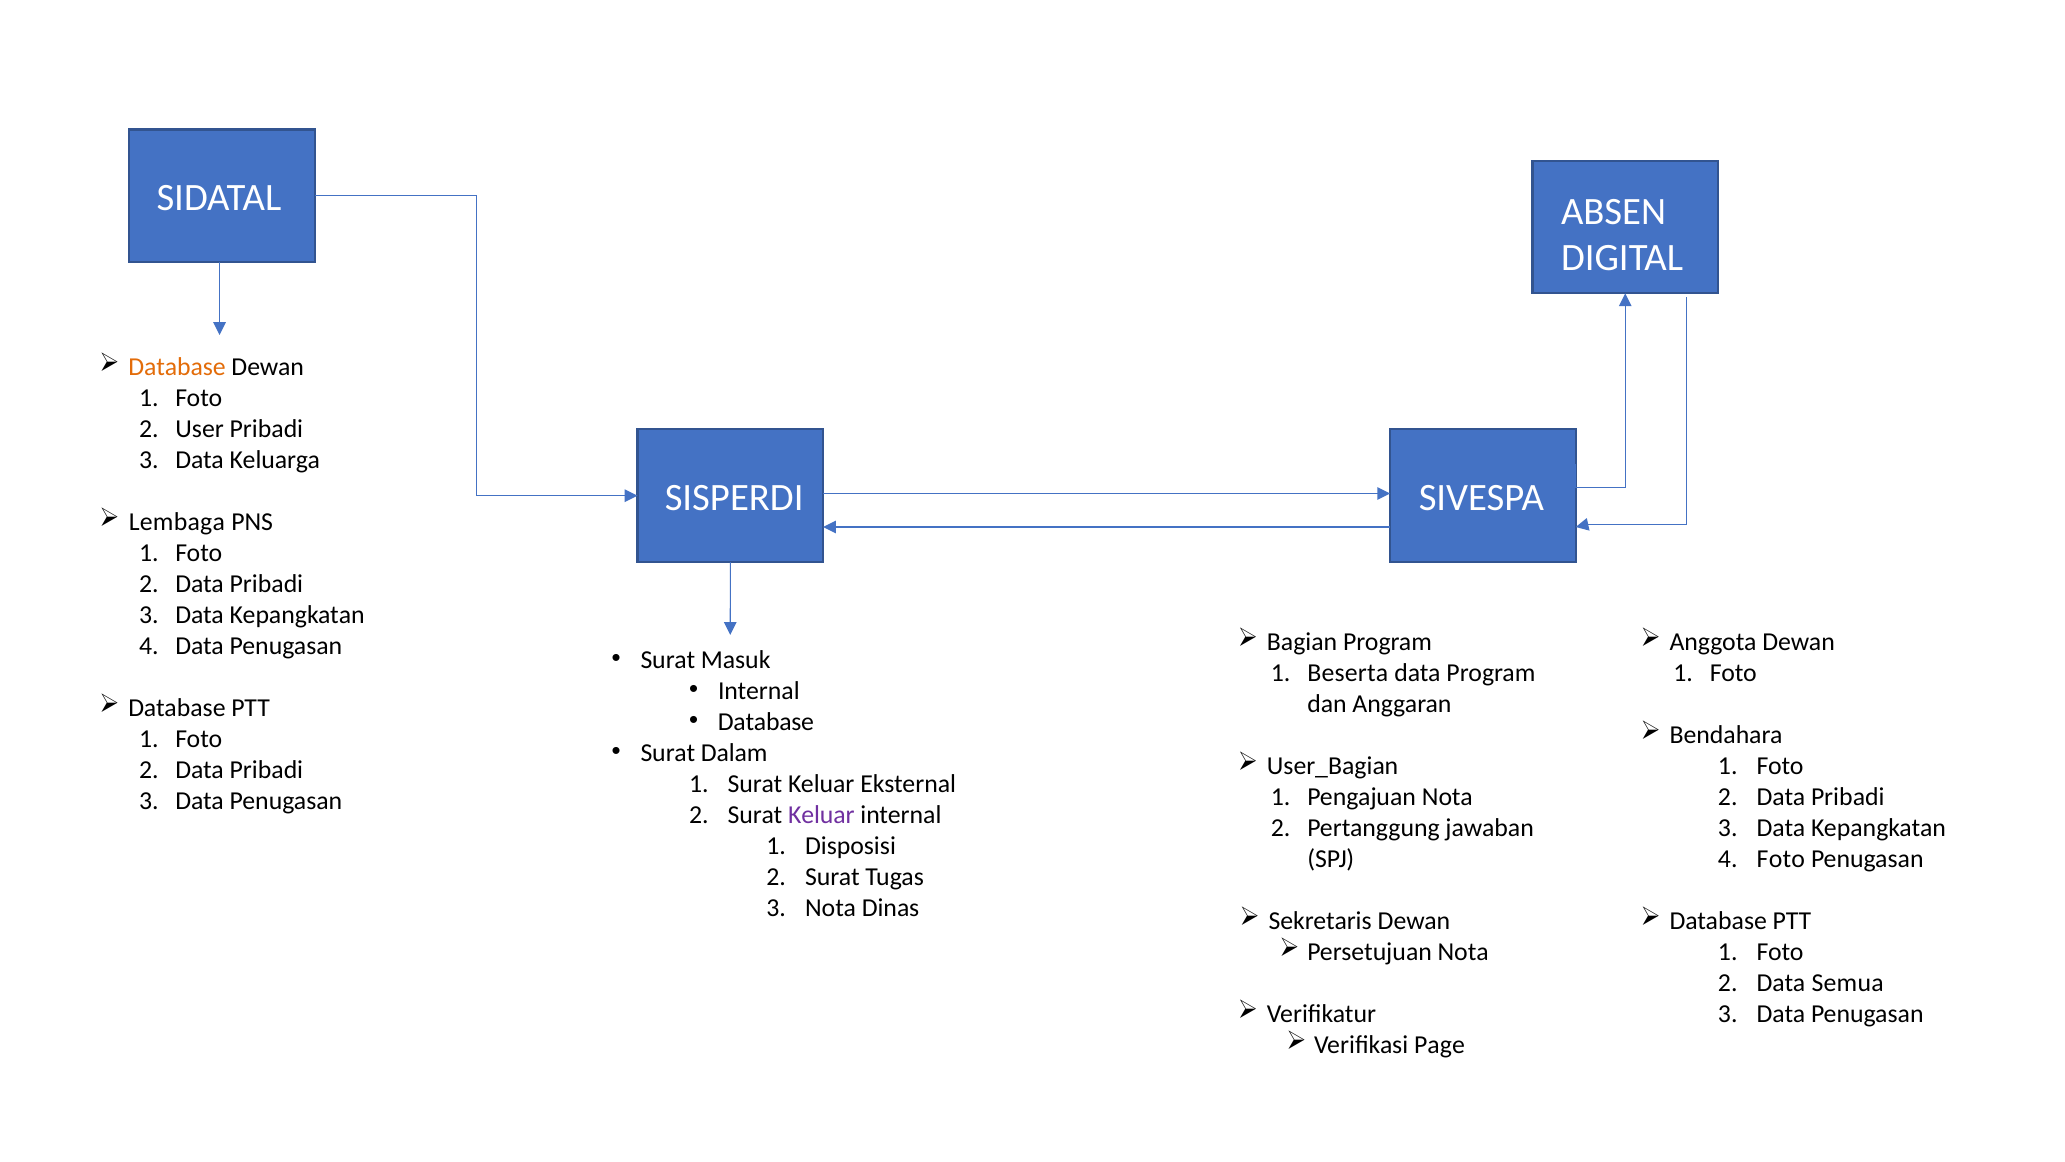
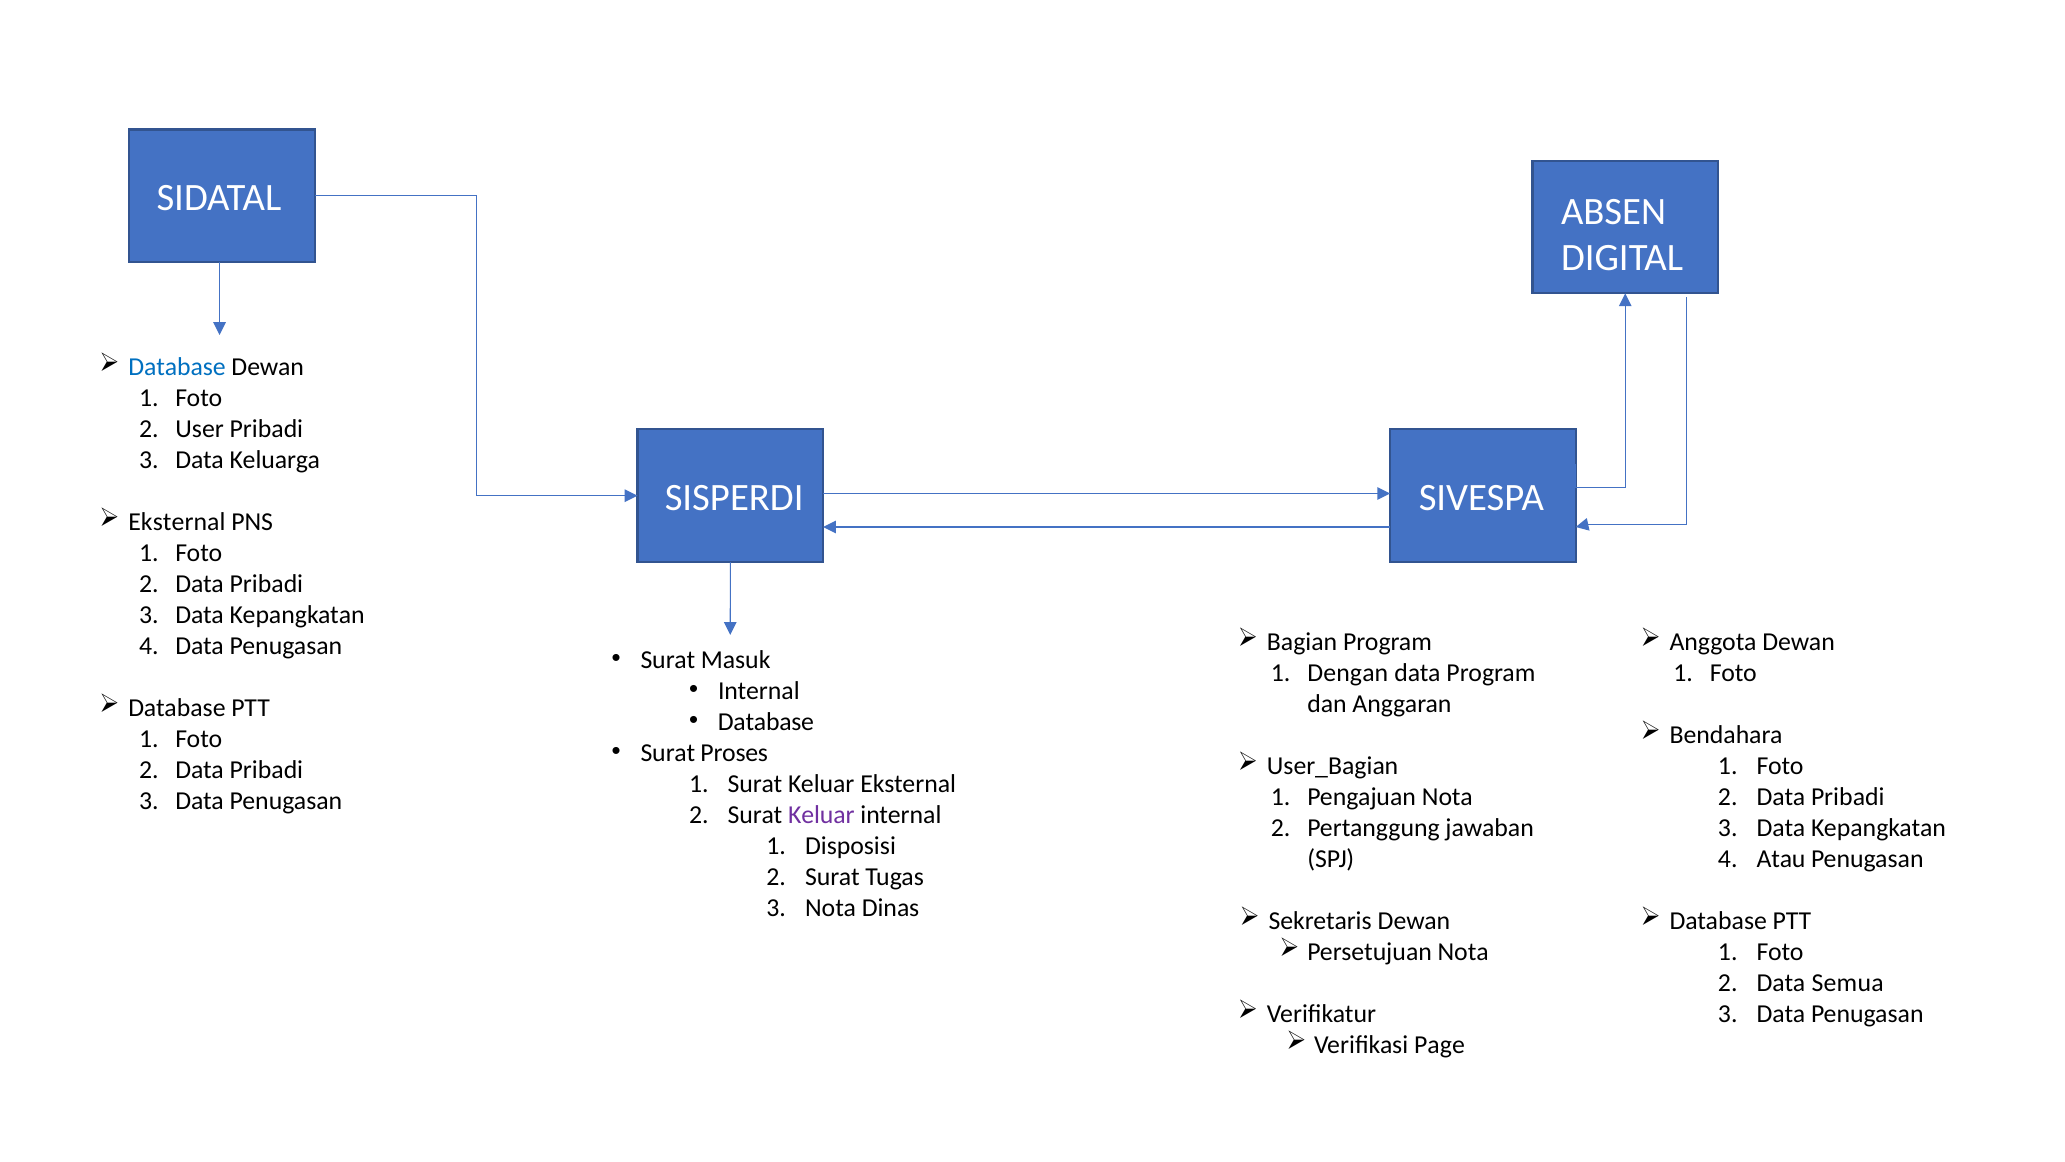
Database colour: orange -> blue (177, 367)
Lembaga: Lembaga -> Eksternal (177, 522)
Beserta: Beserta -> Dengan (1348, 673)
Dalam: Dalam -> Proses (734, 753)
Foto: Foto -> Atau (1781, 859)
